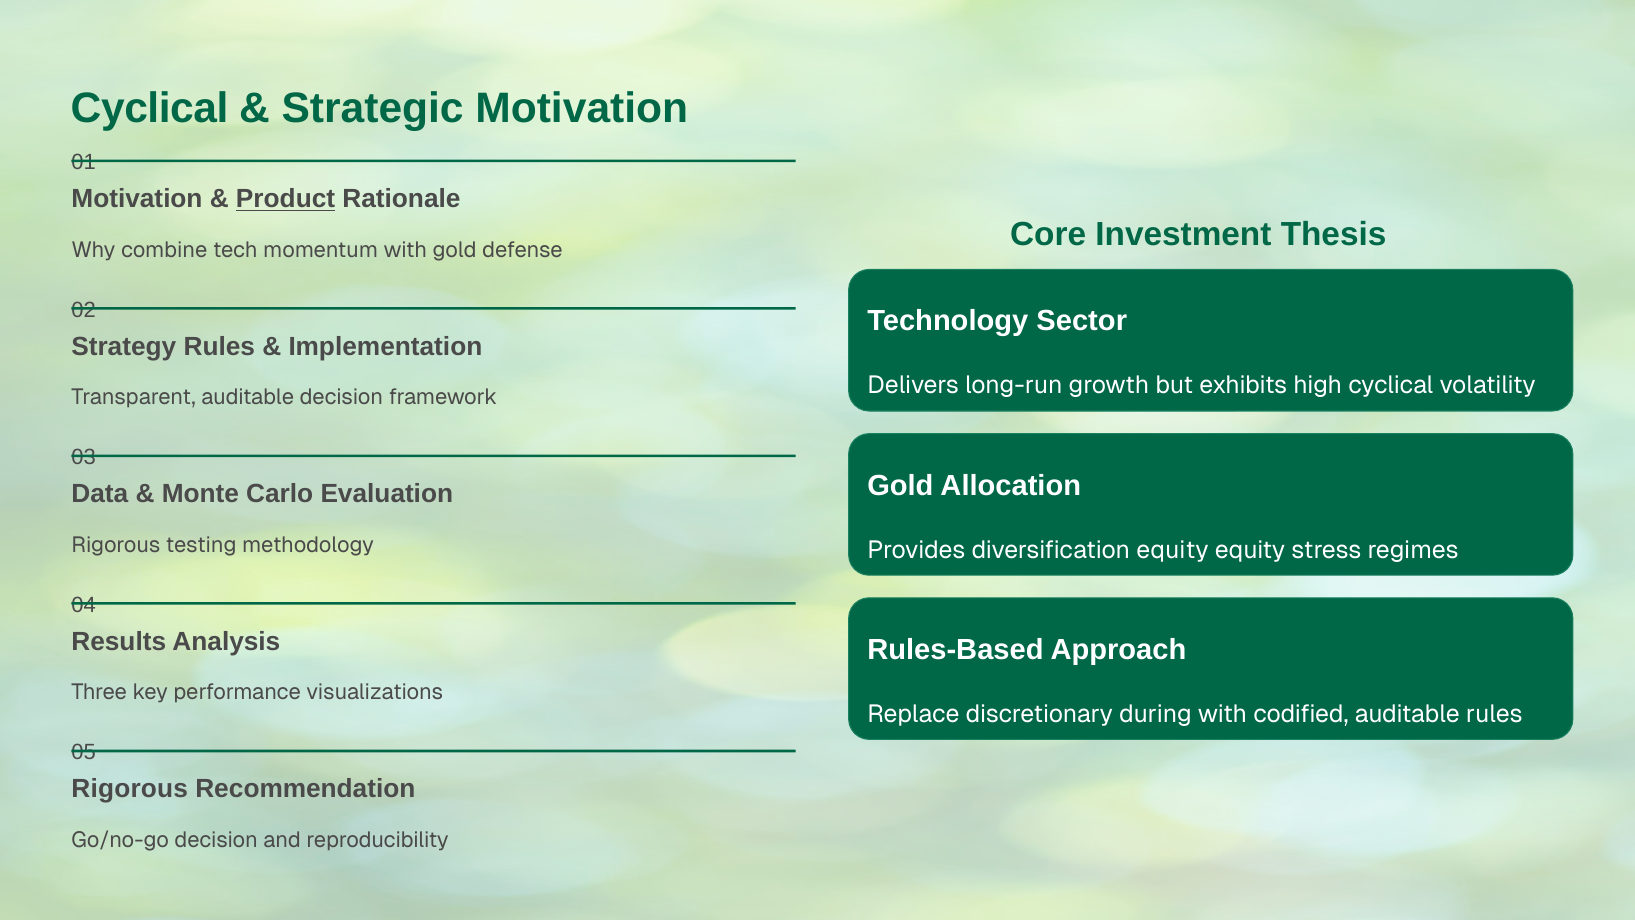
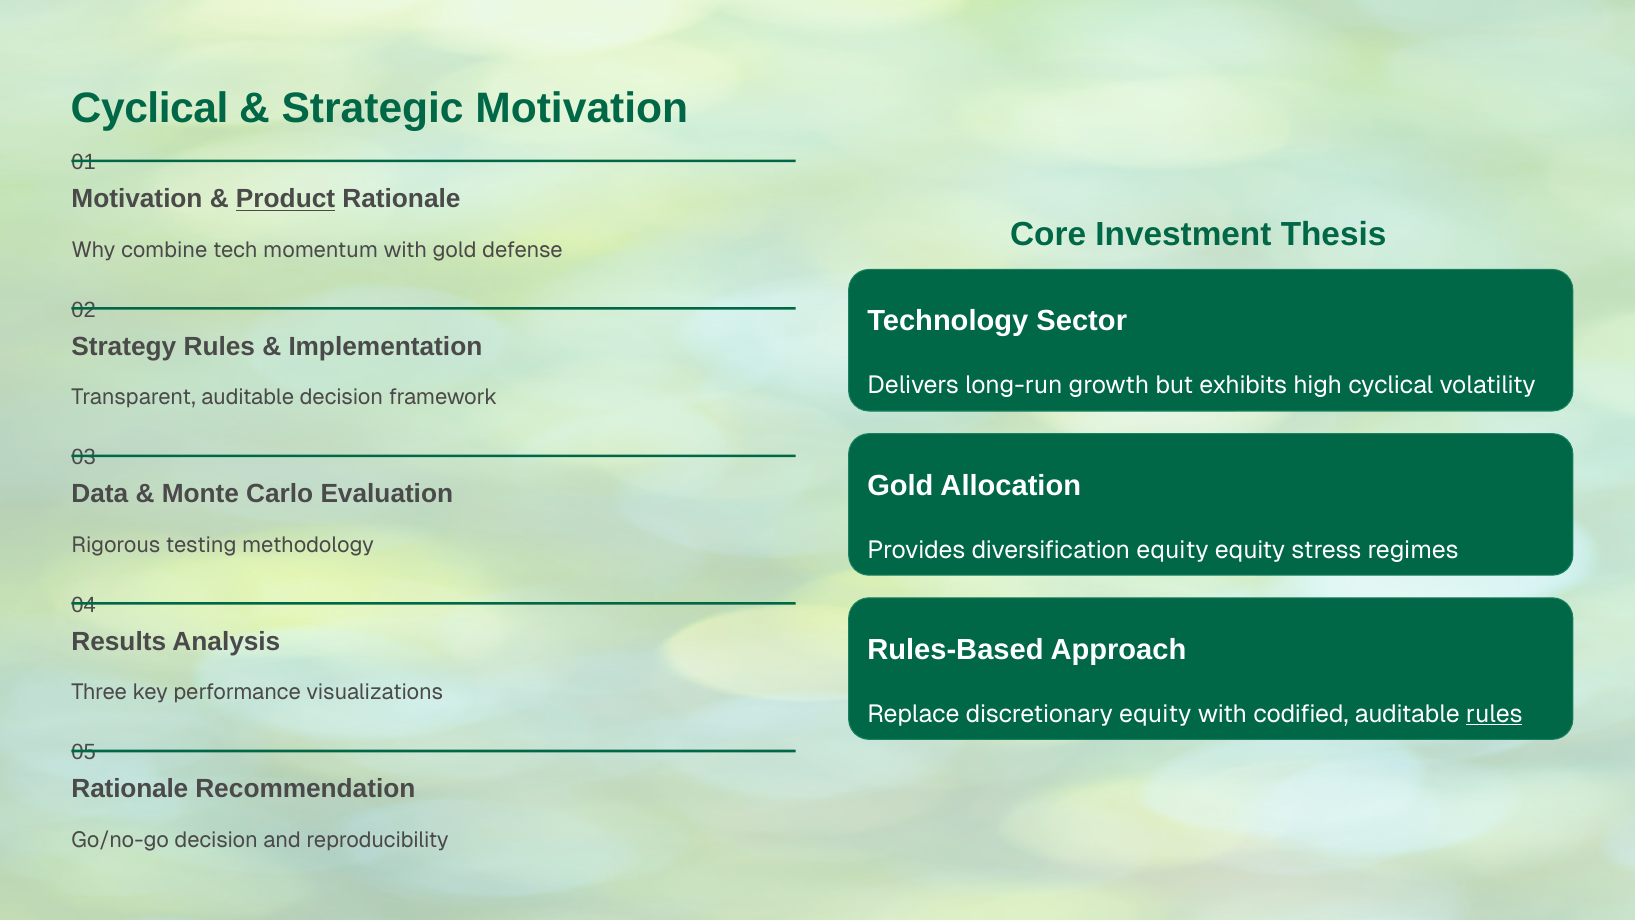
discretionary during: during -> equity (1155, 714)
rules underline: none -> present (1494, 714)
Rigorous: Rigorous -> Rationale (130, 789)
